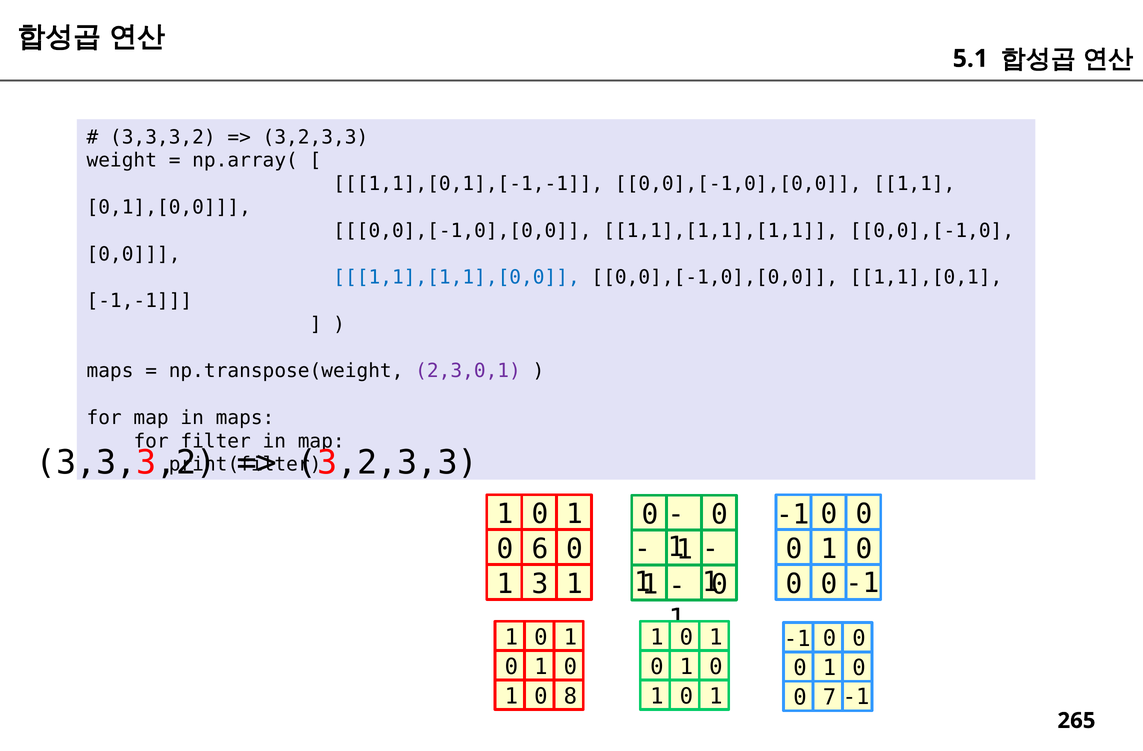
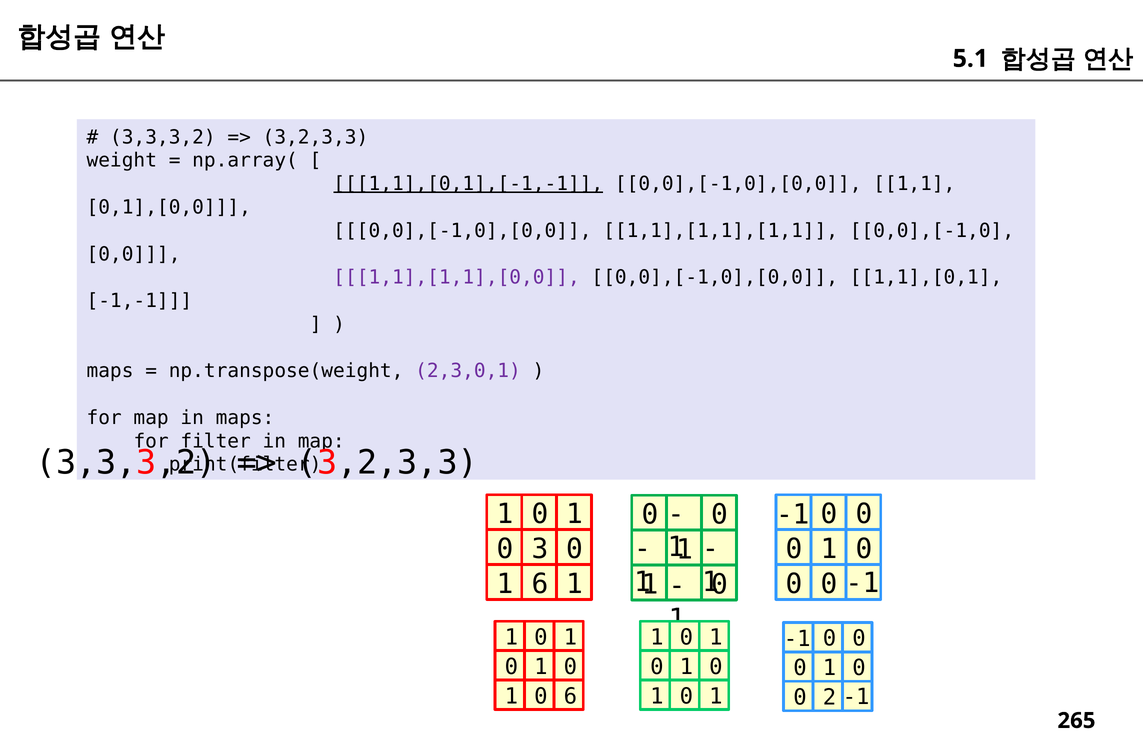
1,1],[0,1],[-1,-1 underline: none -> present (468, 184)
1,1],[1,1],[0,0 colour: blue -> purple (457, 277)
6: 6 -> 3 (540, 549)
1 3: 3 -> 6 (540, 584)
0 8: 8 -> 6 (570, 696)
7: 7 -> 2 (830, 697)
